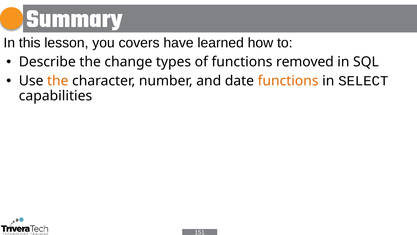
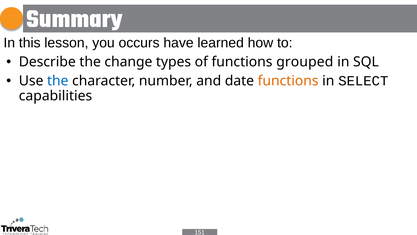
covers: covers -> occurs (139, 43)
removed: removed -> grouped (305, 62)
the colour: orange -> blue (58, 81)
